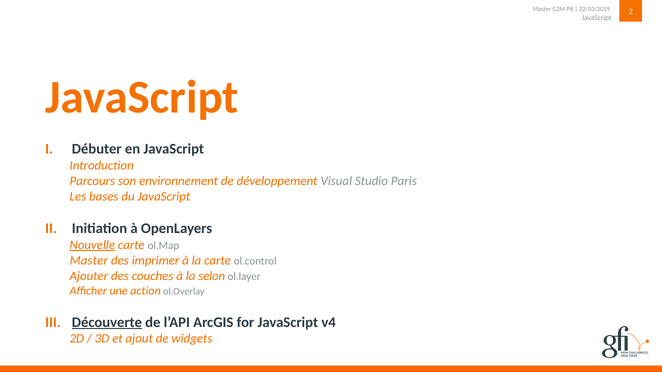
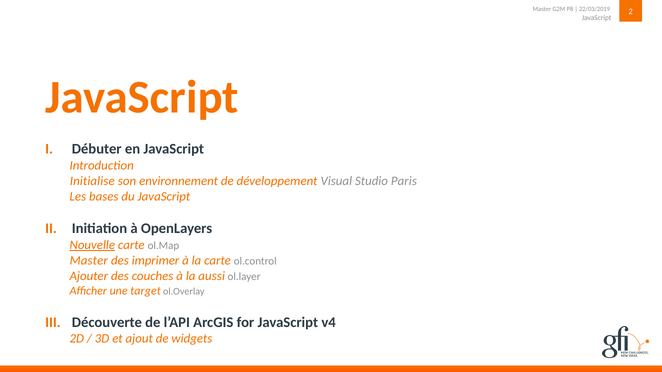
Parcours: Parcours -> Initialise (92, 181)
selon: selon -> aussi (212, 276)
action: action -> target (146, 291)
Découverte underline: present -> none (107, 323)
